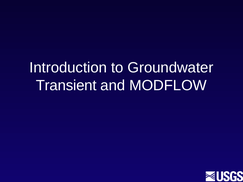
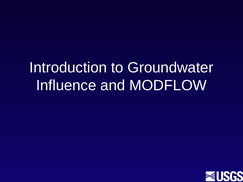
Transient: Transient -> Influence (66, 85)
